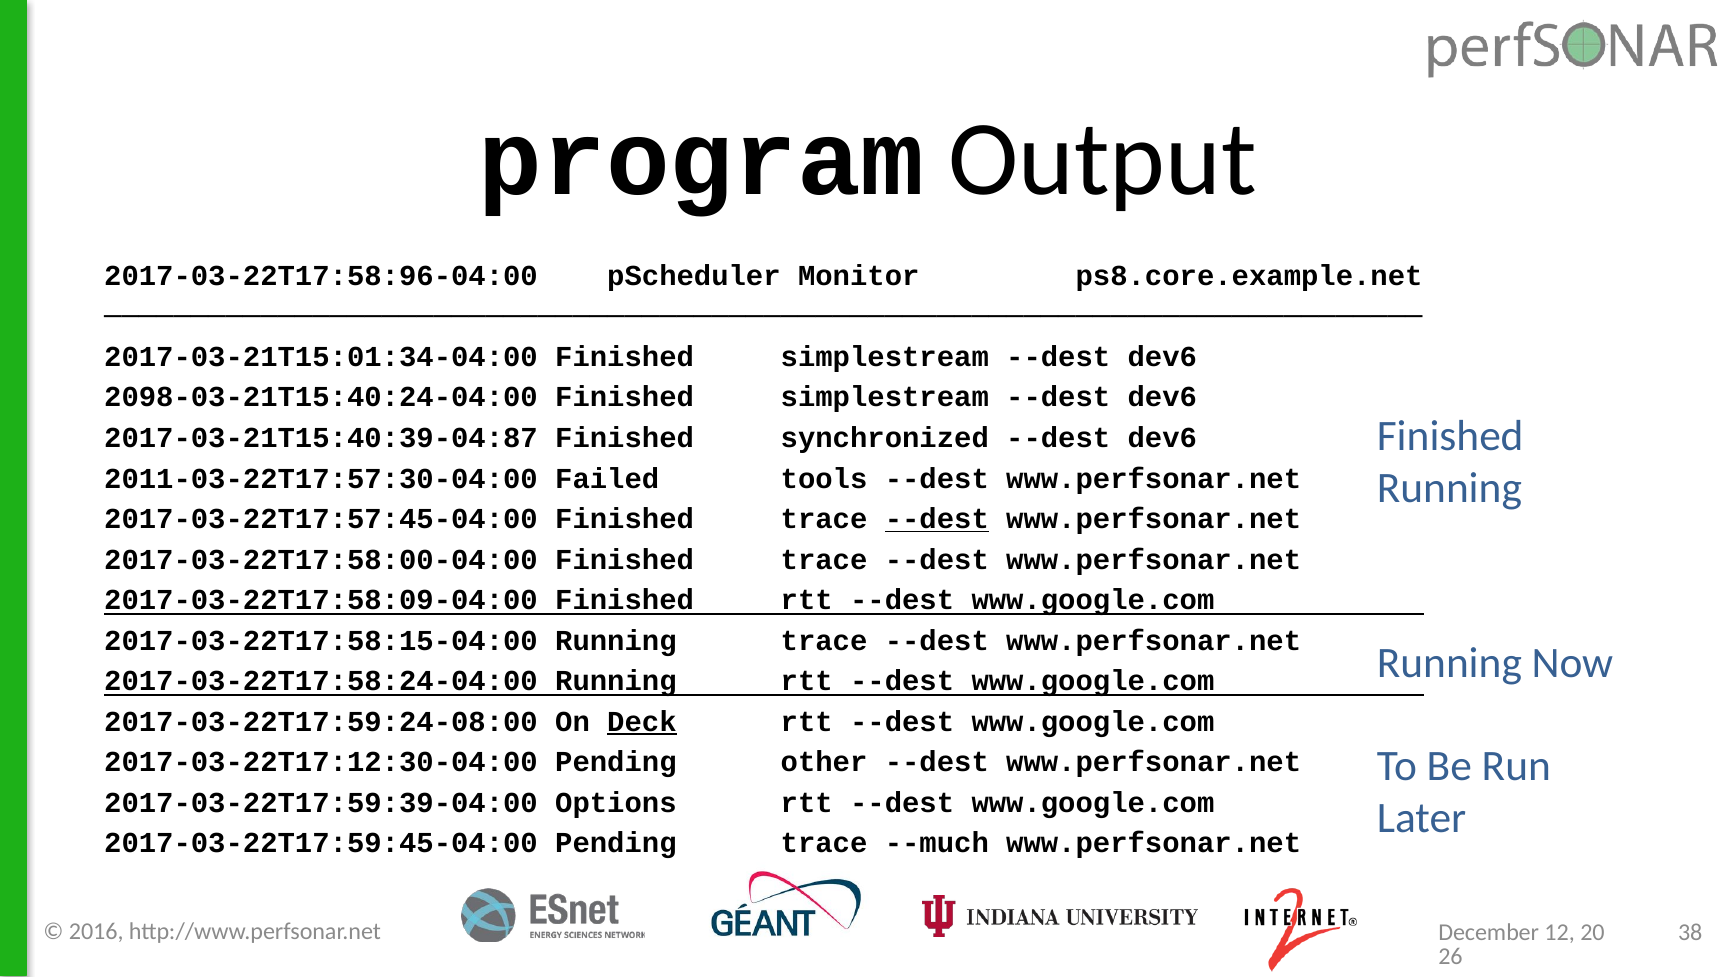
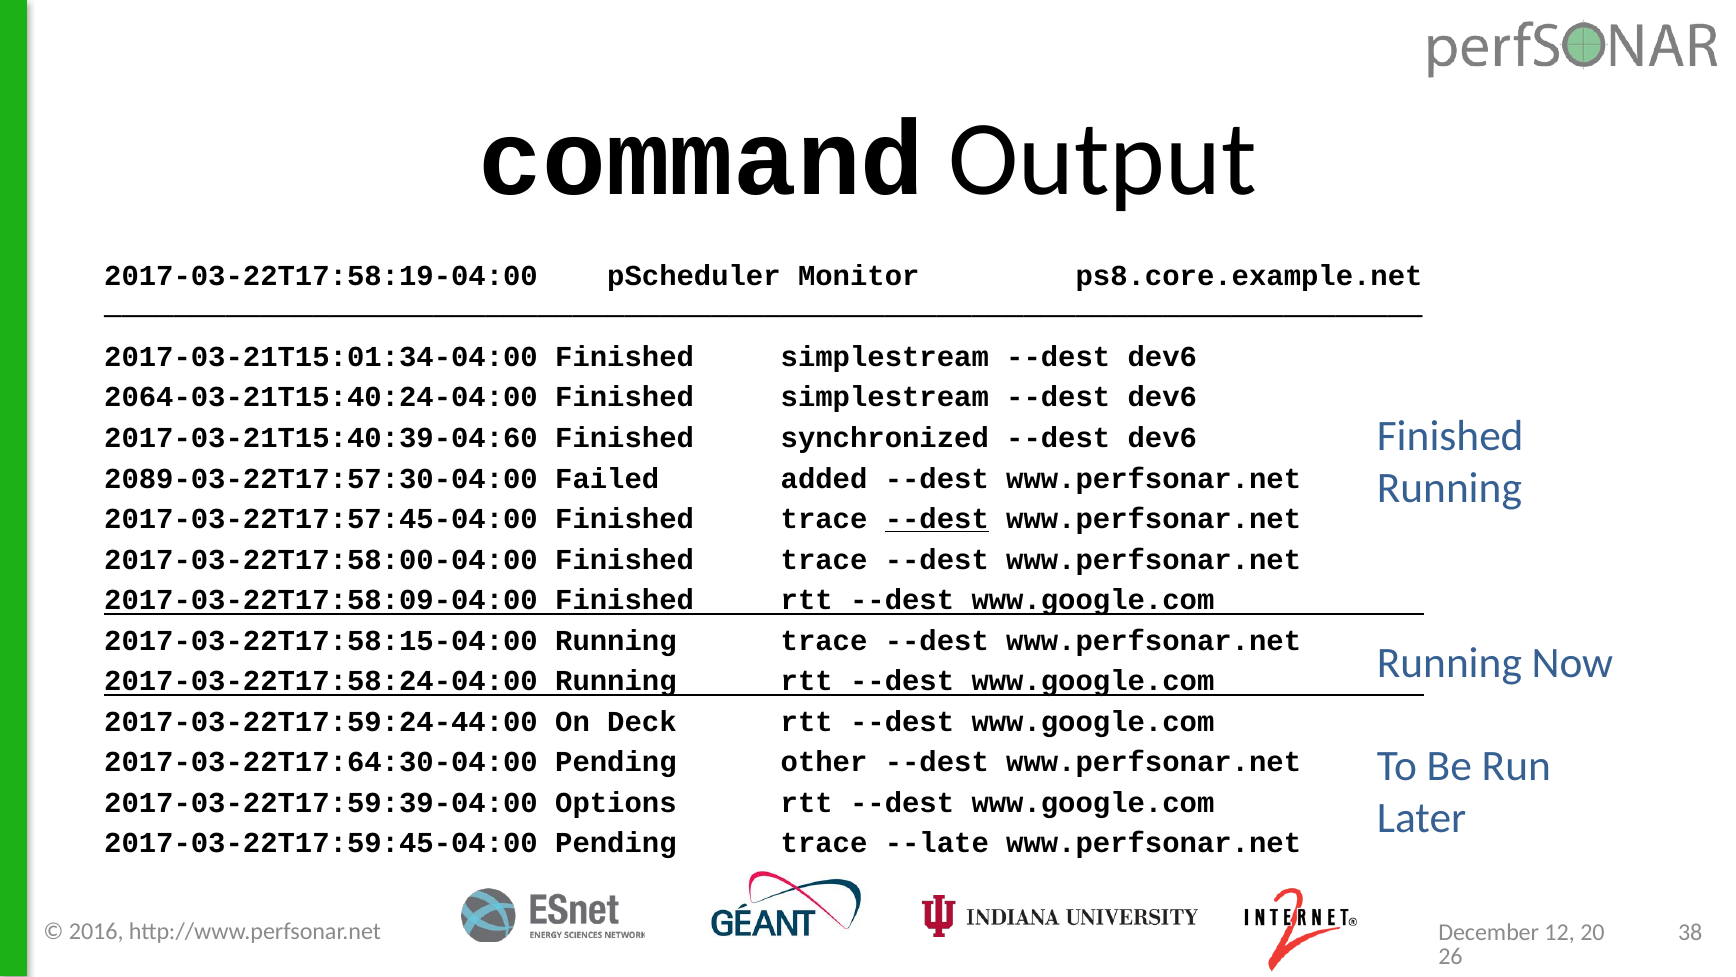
program: program -> command (702, 160)
2017-03-22T17:58:96-04:00: 2017-03-22T17:58:96-04:00 -> 2017-03-22T17:58:19-04:00 (321, 276)
2098-03-21T15:40:24-04:00: 2098-03-21T15:40:24-04:00 -> 2064-03-21T15:40:24-04:00 (321, 397)
2017-03-21T15:40:39-04:87: 2017-03-21T15:40:39-04:87 -> 2017-03-21T15:40:39-04:60 (321, 438)
2011-03-22T17:57:30-04:00: 2011-03-22T17:57:30-04:00 -> 2089-03-22T17:57:30-04:00 (321, 478)
tools: tools -> added (824, 478)
2017-03-22T17:59:24-08:00: 2017-03-22T17:59:24-08:00 -> 2017-03-22T17:59:24-44:00 (321, 721)
Deck underline: present -> none (642, 721)
2017-03-22T17:12:30-04:00: 2017-03-22T17:12:30-04:00 -> 2017-03-22T17:64:30-04:00 (321, 762)
--much: --much -> --late (937, 843)
